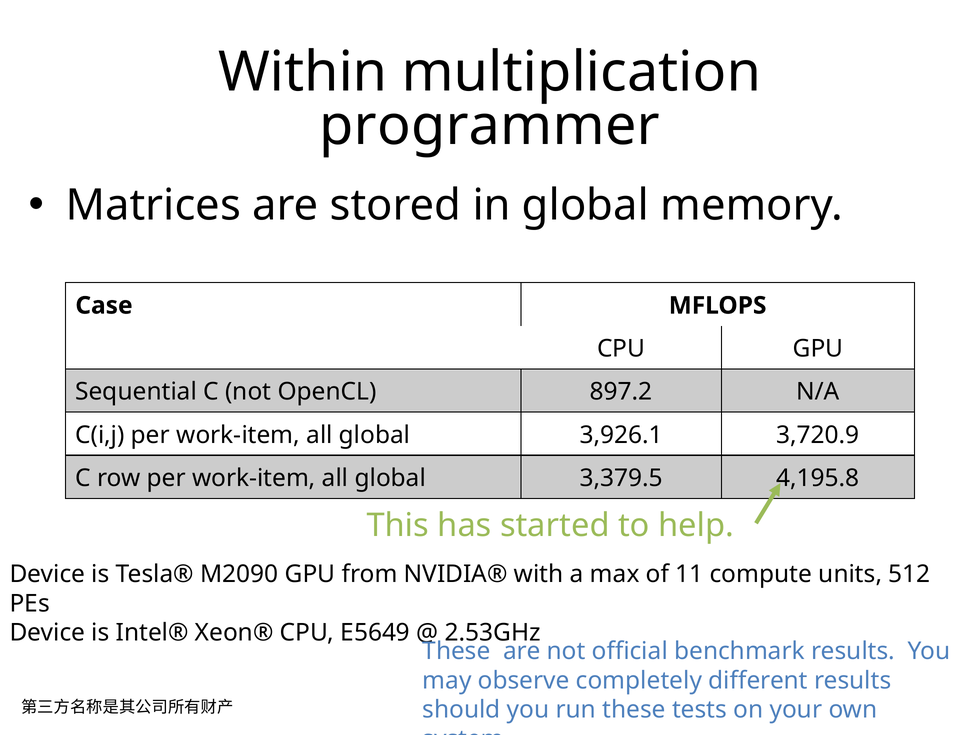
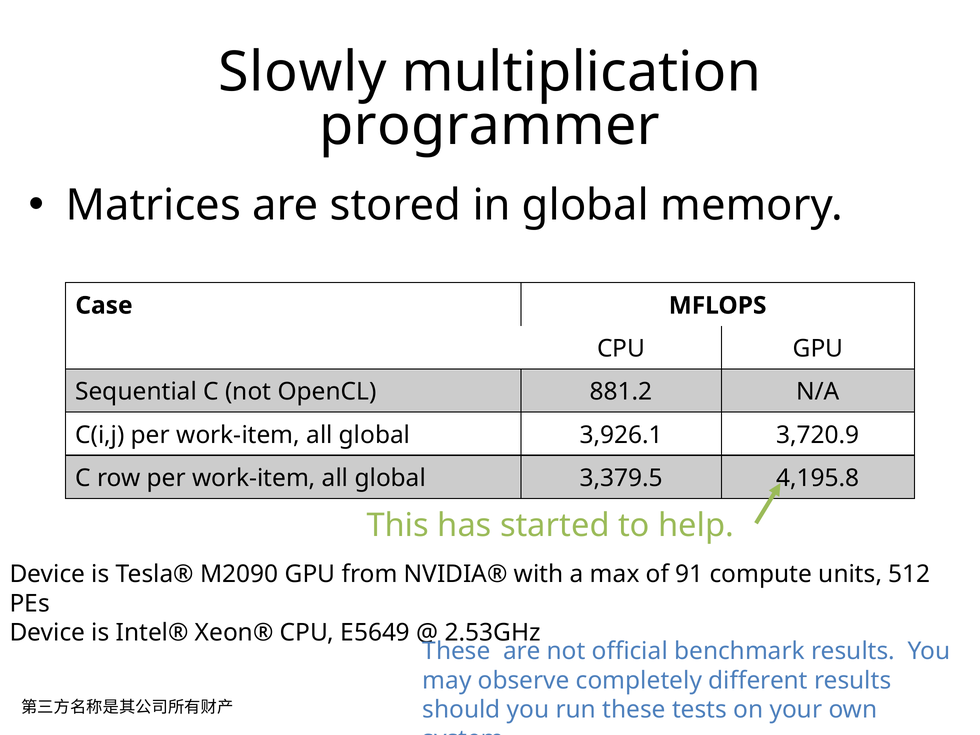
Within: Within -> Slowly (302, 72)
897.2: 897.2 -> 881.2 (621, 392)
11: 11 -> 91 (689, 574)
